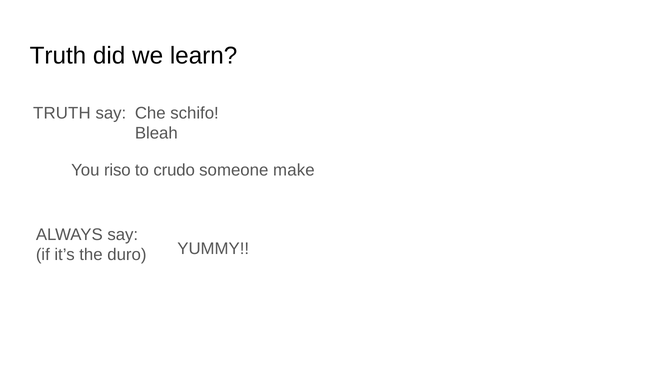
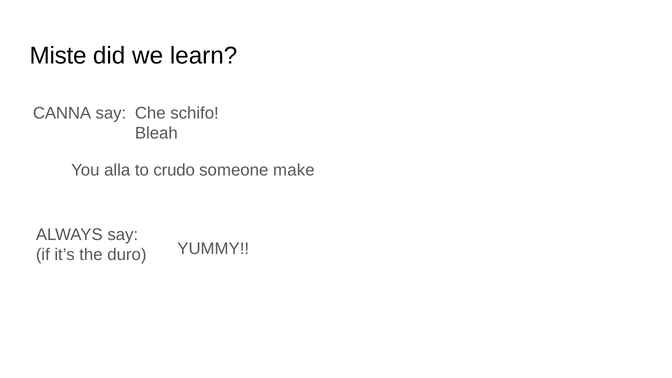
Truth: Truth -> Miste (58, 56)
TRUTH: TRUTH -> CANNA (62, 113)
riso: riso -> alla (117, 170)
